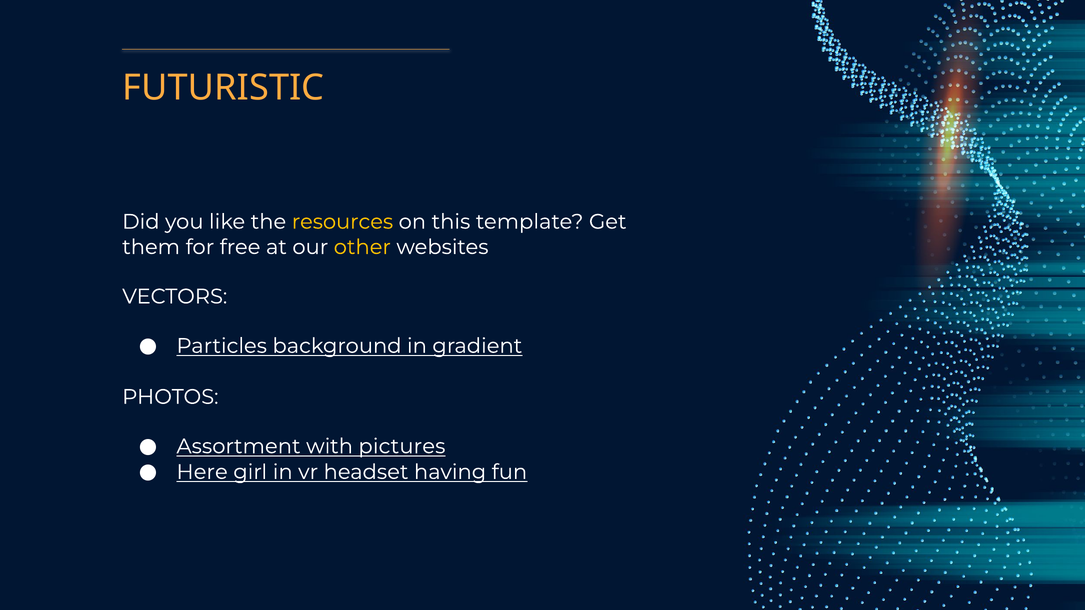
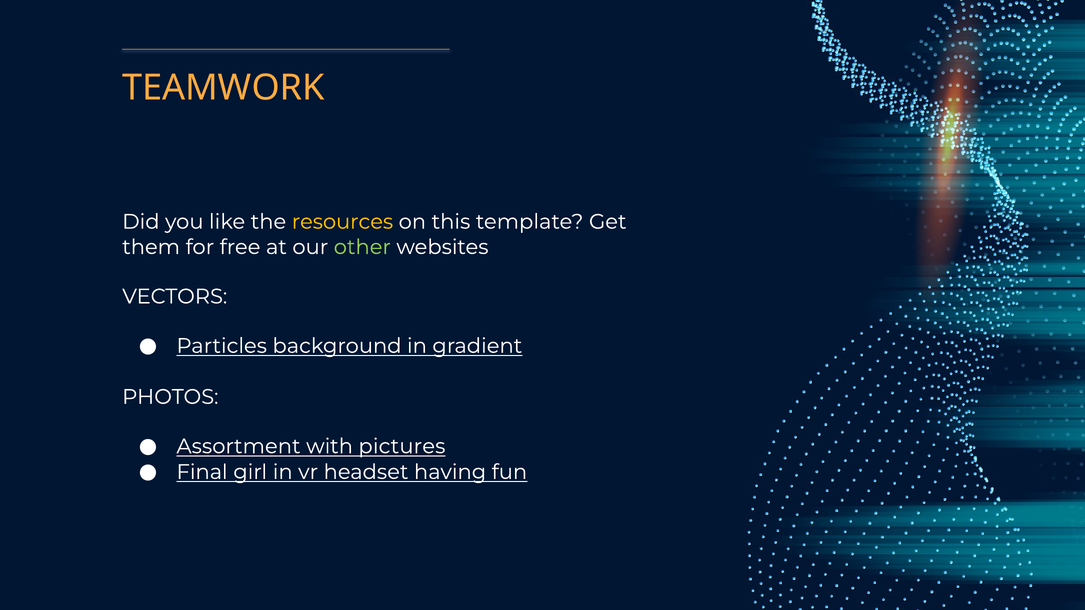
FUTURISTIC: FUTURISTIC -> TEAMWORK (223, 88)
other colour: yellow -> light green (362, 247)
Here: Here -> Final (202, 472)
